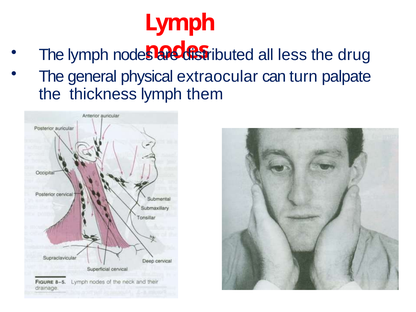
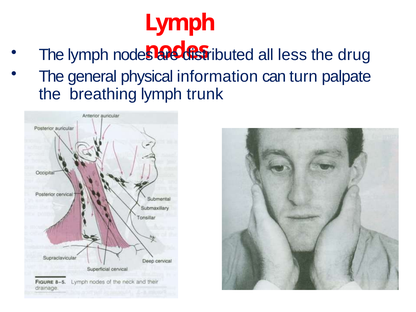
extraocular: extraocular -> information (217, 77)
thickness: thickness -> breathing (103, 94)
them: them -> trunk (205, 94)
